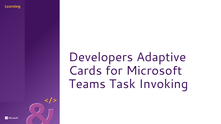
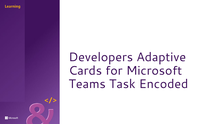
Invoking: Invoking -> Encoded (164, 84)
